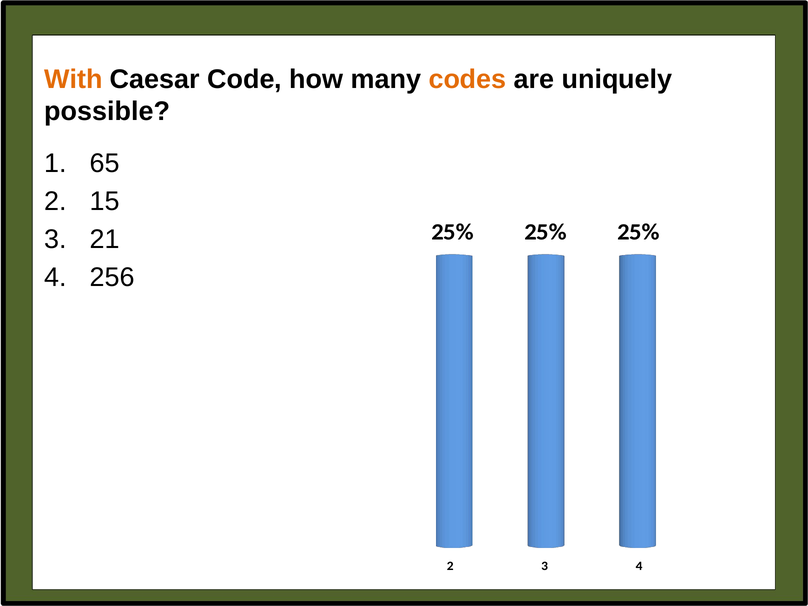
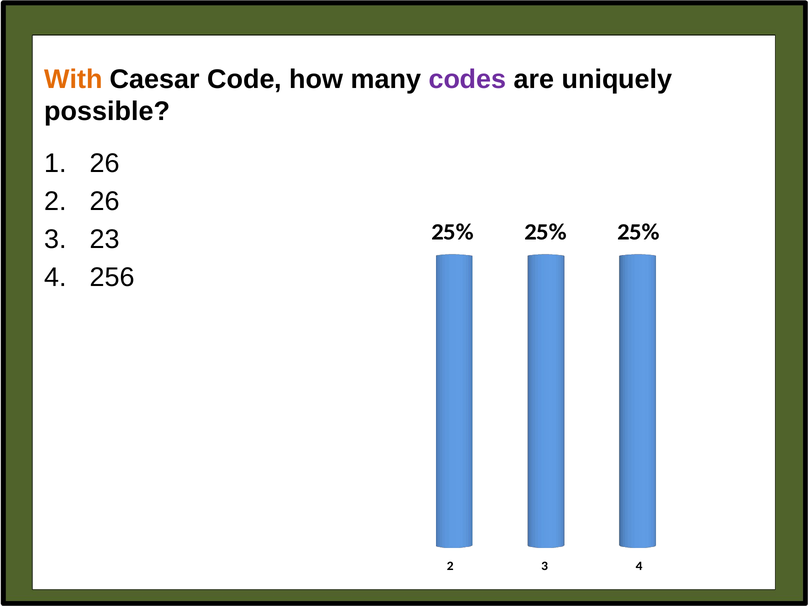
codes colour: orange -> purple (467, 79)
65: 65 -> 26 (105, 163)
15: 15 -> 26 (105, 201)
21: 21 -> 23 (105, 239)
